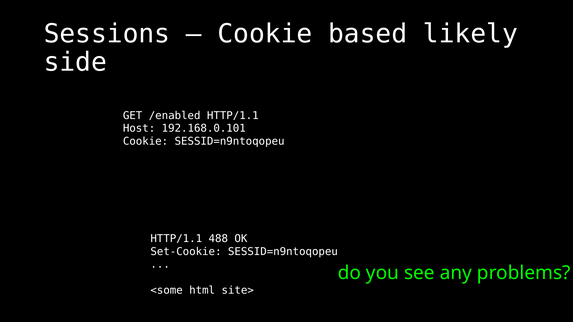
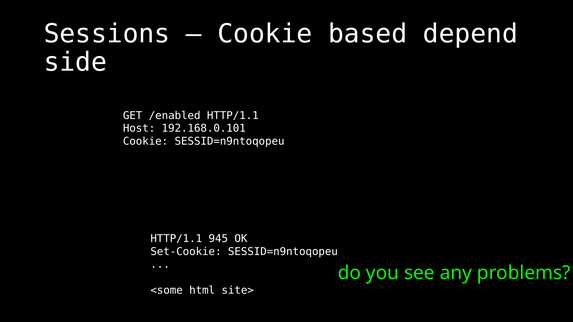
likely: likely -> depend (470, 34)
488: 488 -> 945 (218, 239)
